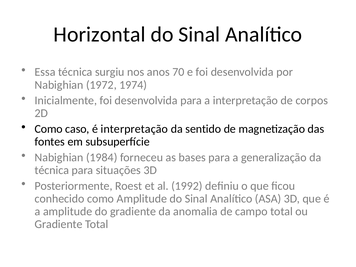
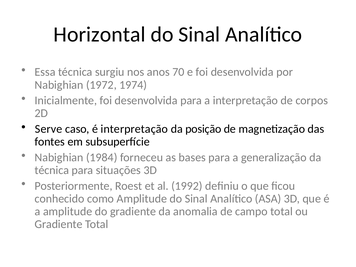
Como: Como -> Serve (49, 129)
sentido: sentido -> posição (203, 129)
